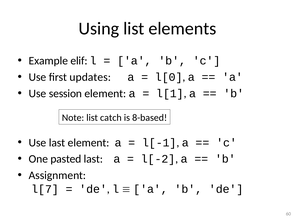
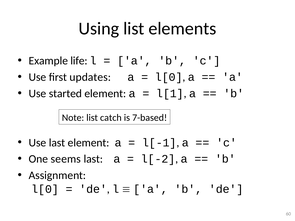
elif: elif -> life (79, 61)
session: session -> started (65, 94)
8-based: 8-based -> 7-based (150, 118)
pasted: pasted -> seems (66, 159)
l[7: l[7 -> l[0 (45, 189)
